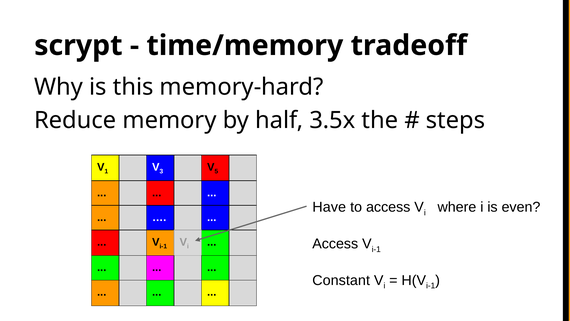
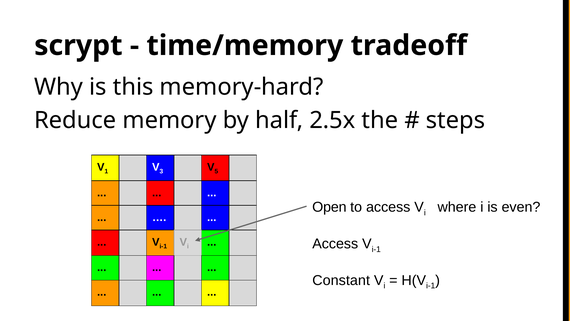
3.5x: 3.5x -> 2.5x (332, 120)
Have: Have -> Open (329, 207)
